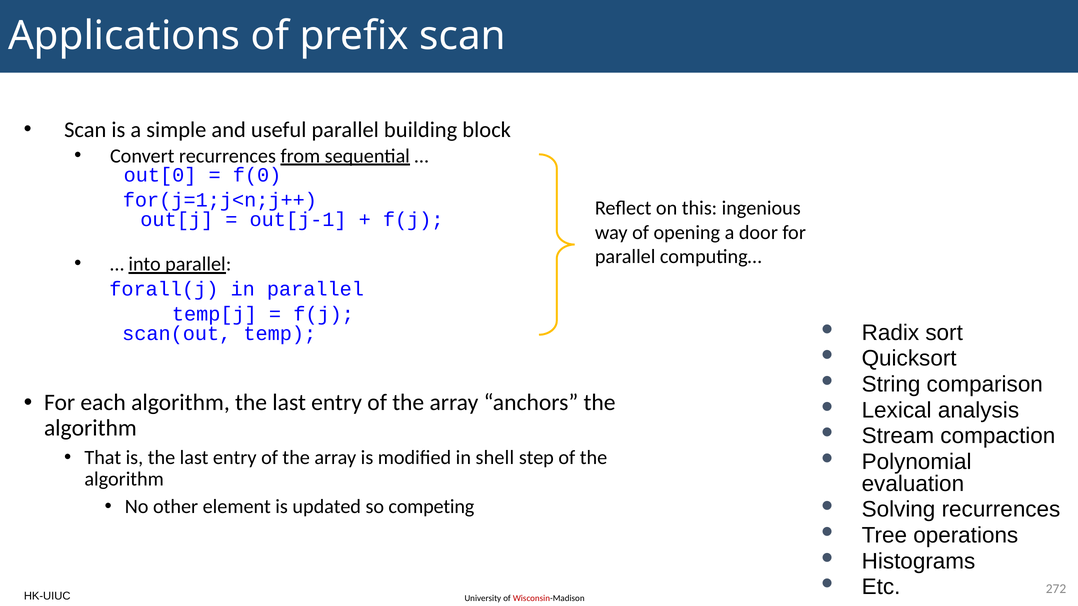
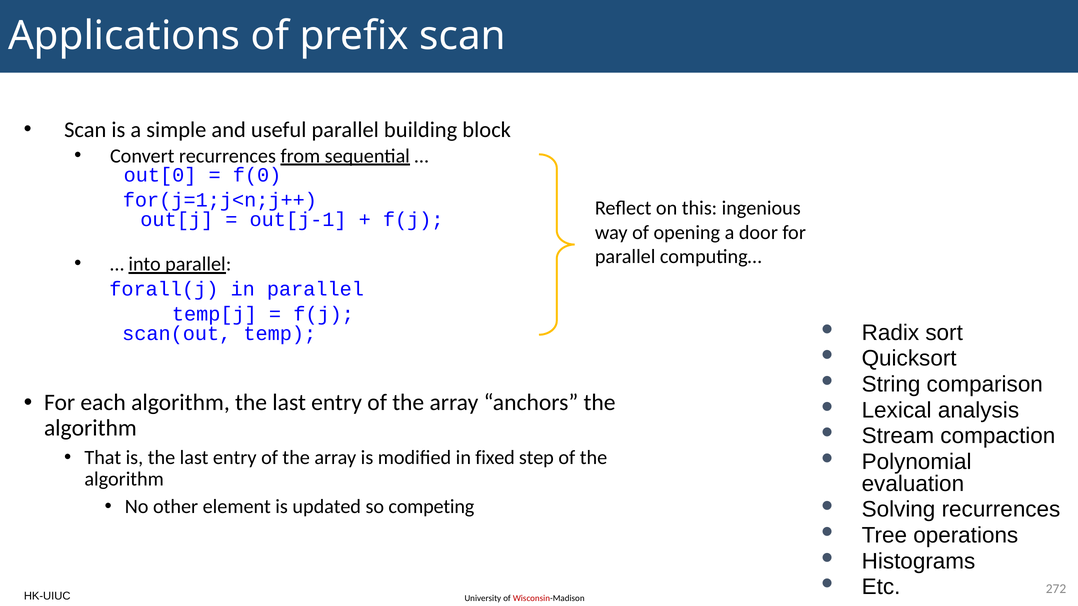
shell: shell -> fixed (495, 458)
